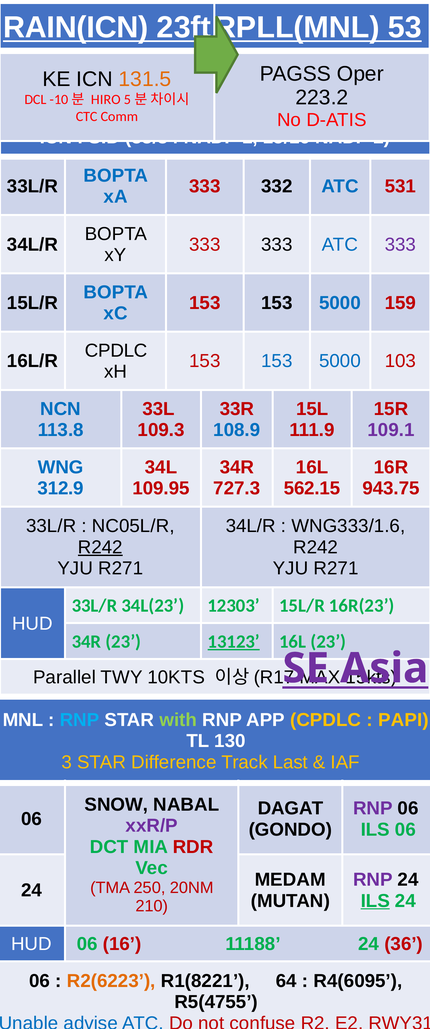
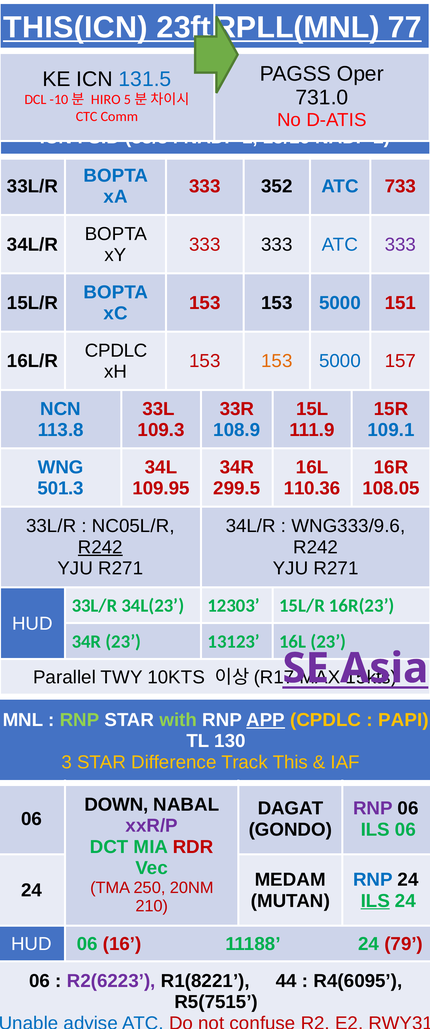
RAIN(ICN: RAIN(ICN -> THIS(ICN (75, 27)
53: 53 -> 77 (405, 27)
131.5 colour: orange -> blue (145, 79)
223.2: 223.2 -> 731.0 (322, 97)
332: 332 -> 352 (277, 186)
531: 531 -> 733 (400, 186)
159: 159 -> 151 (400, 303)
153 colour: blue -> orange (277, 361)
103: 103 -> 157 (400, 361)
109.1 colour: purple -> blue (391, 430)
312.9: 312.9 -> 501.3 (61, 488)
727.3: 727.3 -> 299.5 (237, 488)
562.15: 562.15 -> 110.36 (312, 488)
943.75: 943.75 -> 108.05 (391, 488)
WNG333/1.6: WNG333/1.6 -> WNG333/9.6 (348, 526)
13123 underline: present -> none (234, 641)
RNP colour: light blue -> light green (80, 720)
APP underline: none -> present (266, 720)
Last: Last -> This (290, 762)
SNOW: SNOW -> DOWN (116, 804)
RNP colour: purple -> blue (373, 880)
36: 36 -> 79 (404, 944)
R2(6223 colour: orange -> purple (111, 981)
64: 64 -> 44 (286, 981)
R5(4755: R5(4755 -> R5(7515 (216, 1002)
